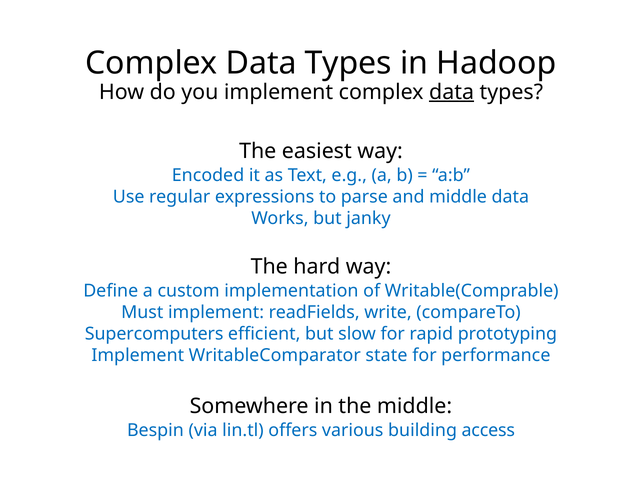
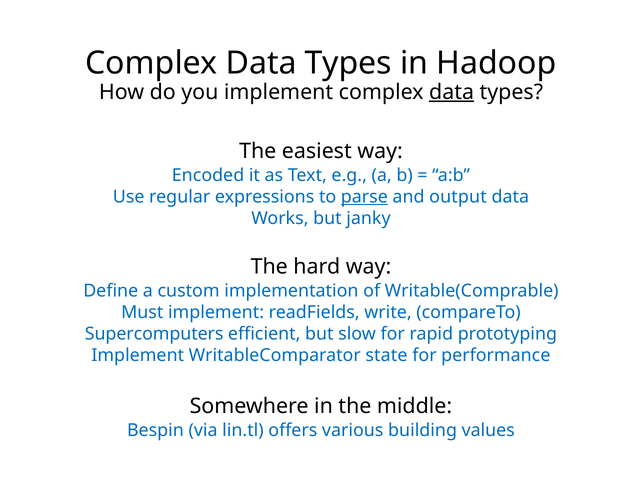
parse underline: none -> present (364, 197)
and middle: middle -> output (458, 197)
access: access -> values (488, 431)
